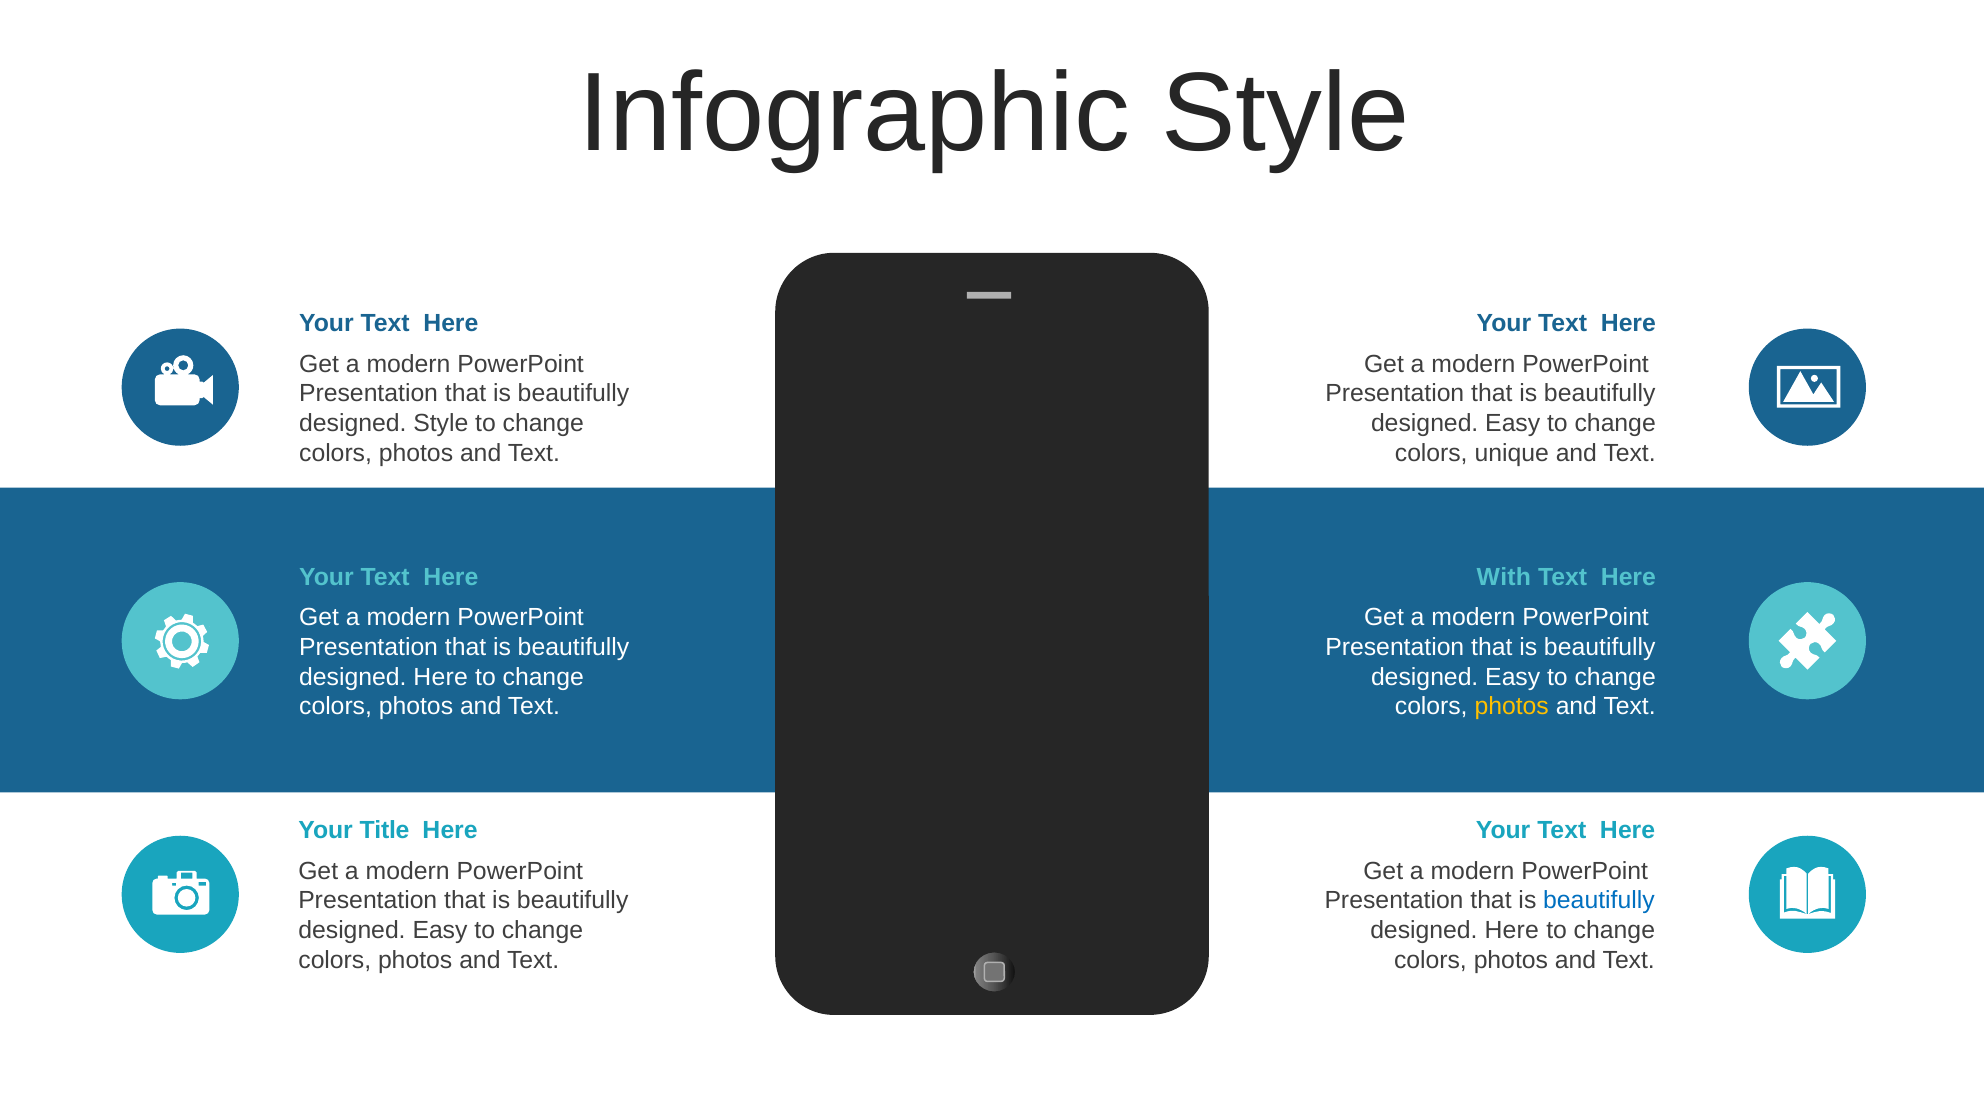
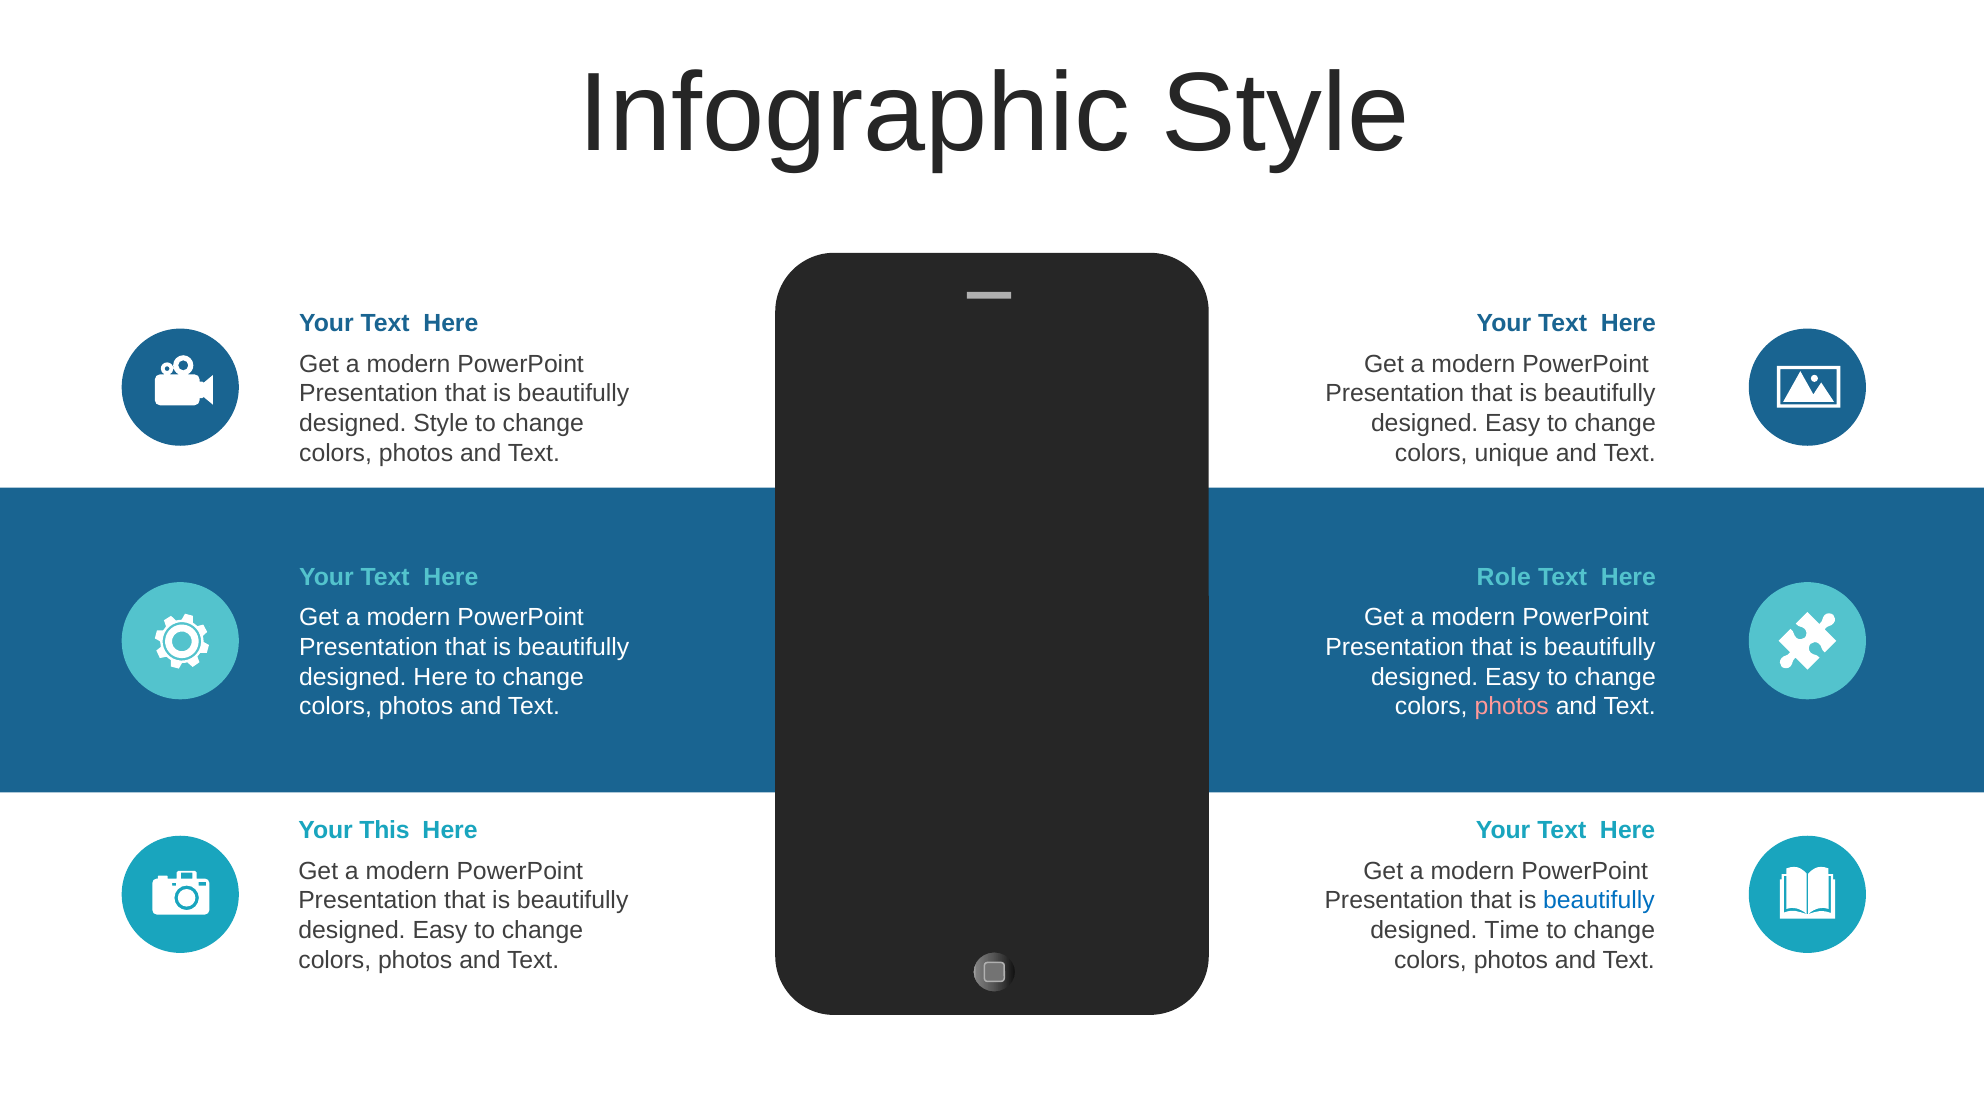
With: With -> Role (1504, 577)
photos colour: yellow -> pink (1512, 707)
Title: Title -> This (384, 830)
Here: Here -> Time (1512, 931)
